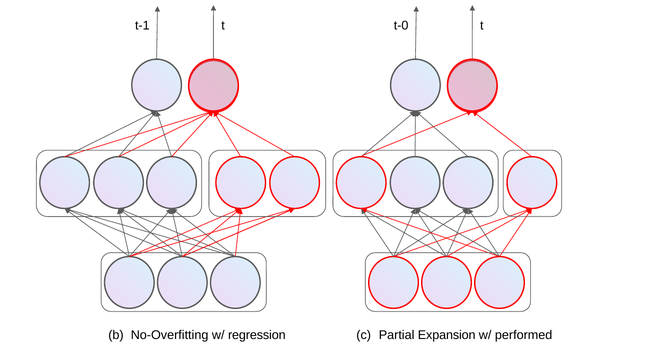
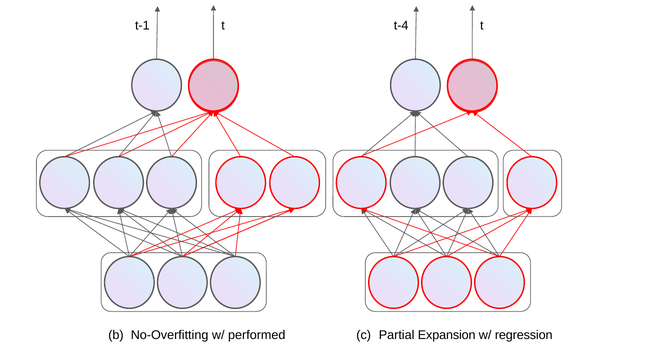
t-0: t-0 -> t-4 (401, 26)
regression: regression -> performed (257, 335)
performed: performed -> regression (524, 335)
